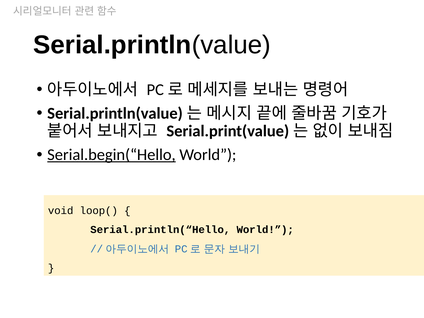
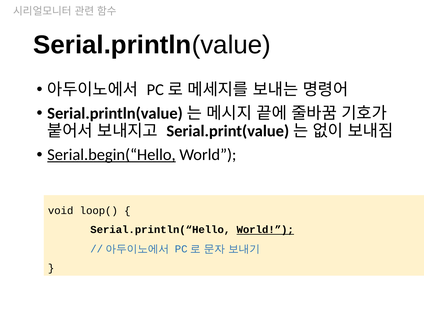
World underline: none -> present (265, 230)
